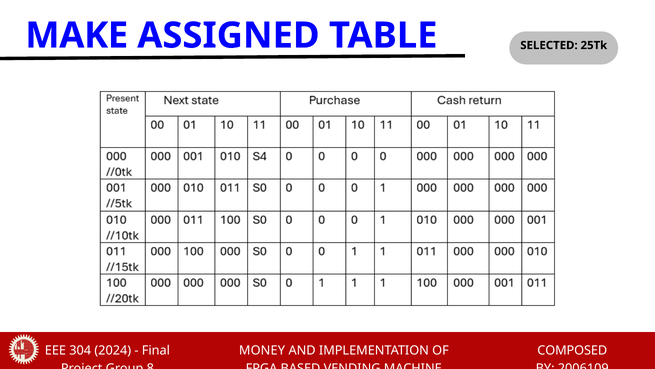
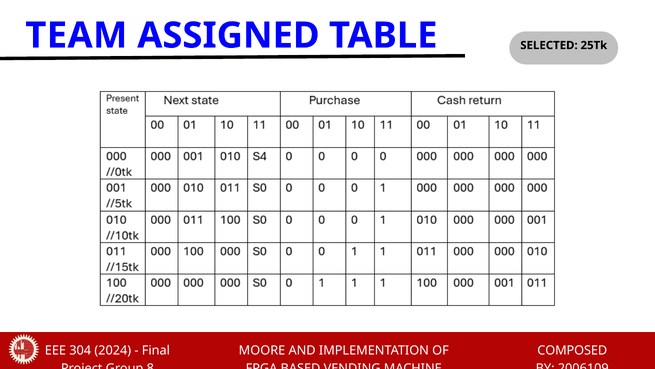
MAKE: MAKE -> TEAM (76, 36)
MONEY: MONEY -> MOORE (262, 350)
